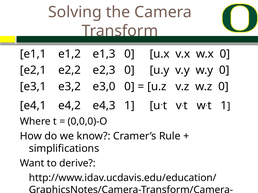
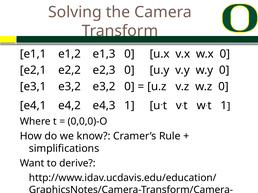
e3,2 e3,0: e3,0 -> e3,2 (104, 87)
